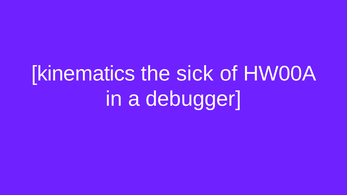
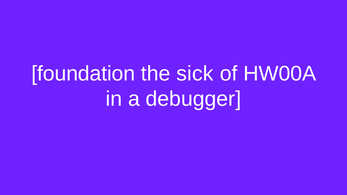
kinematics: kinematics -> foundation (83, 74)
